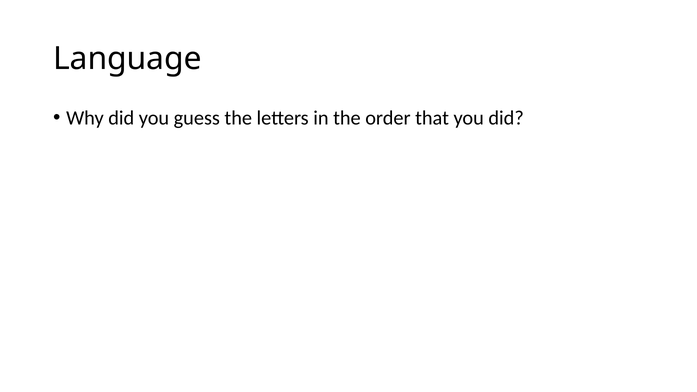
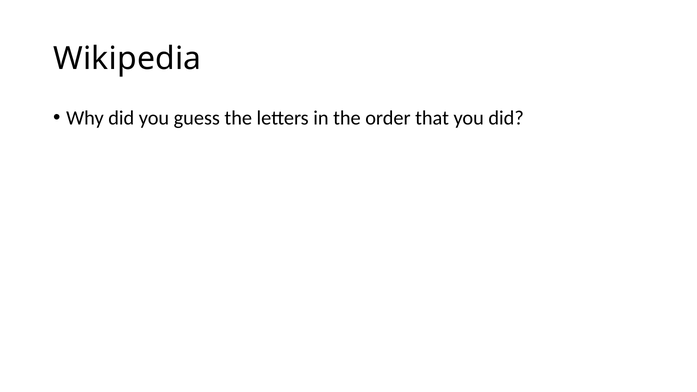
Language: Language -> Wikipedia (127, 59)
